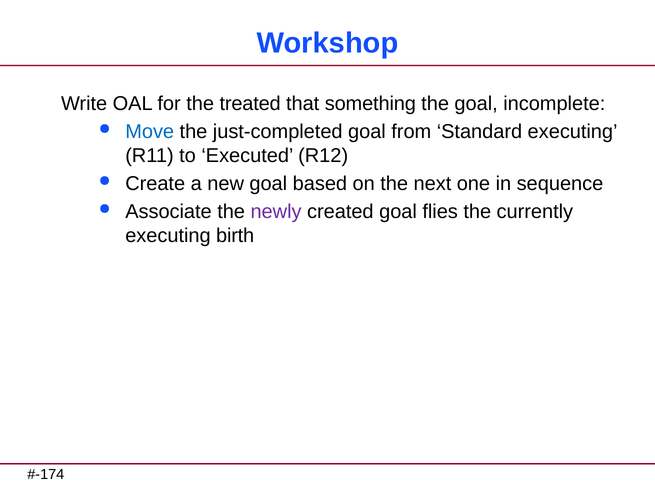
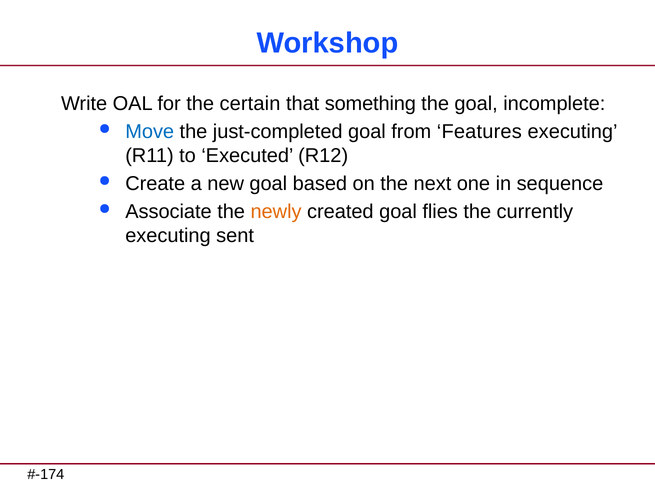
treated: treated -> certain (250, 104)
Standard: Standard -> Features (479, 132)
newly colour: purple -> orange (276, 212)
birth: birth -> sent (235, 236)
